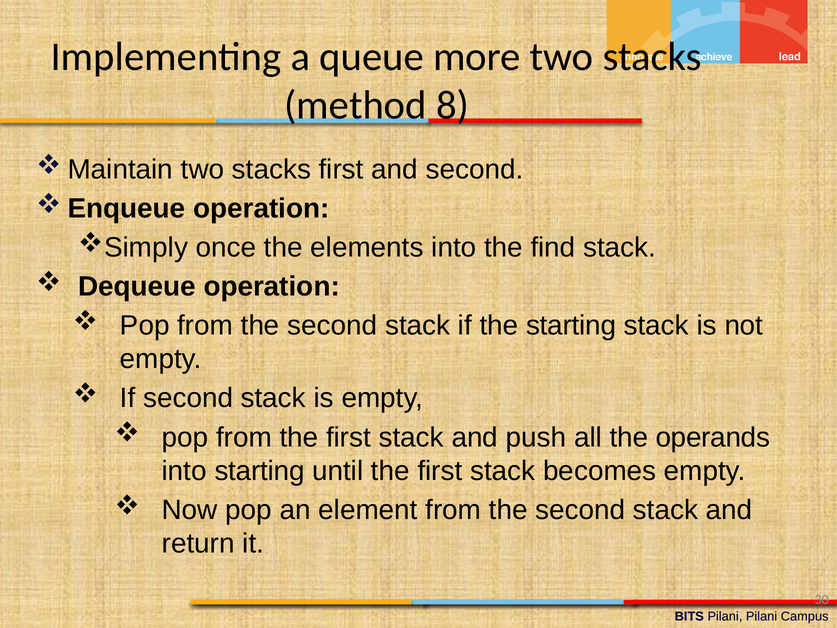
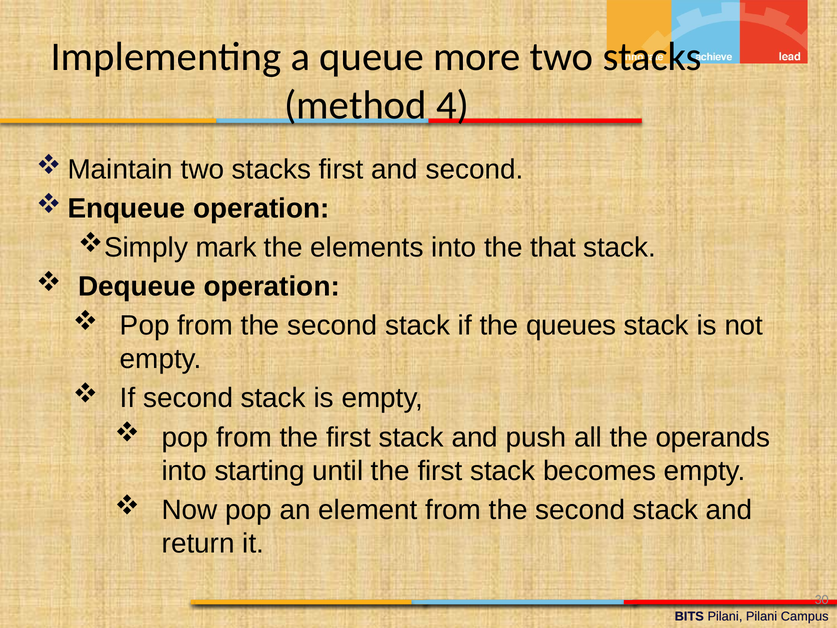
8: 8 -> 4 (453, 105)
once: once -> mark (226, 247)
find: find -> that (553, 247)
the starting: starting -> queues (571, 326)
